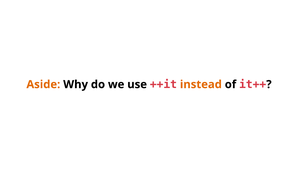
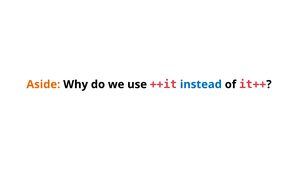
instead colour: orange -> blue (201, 85)
